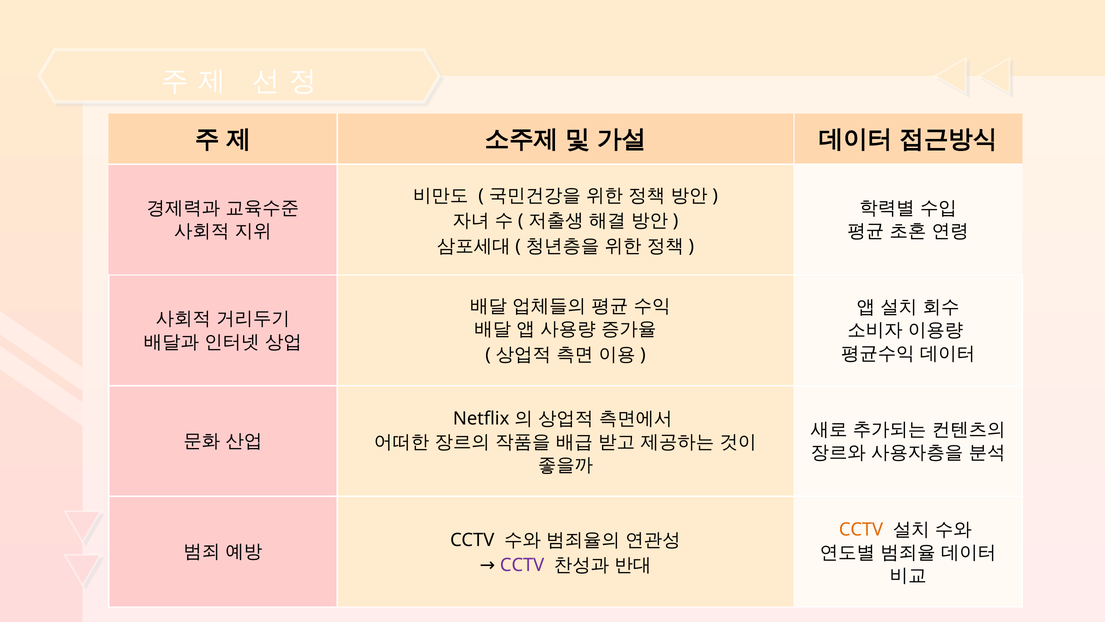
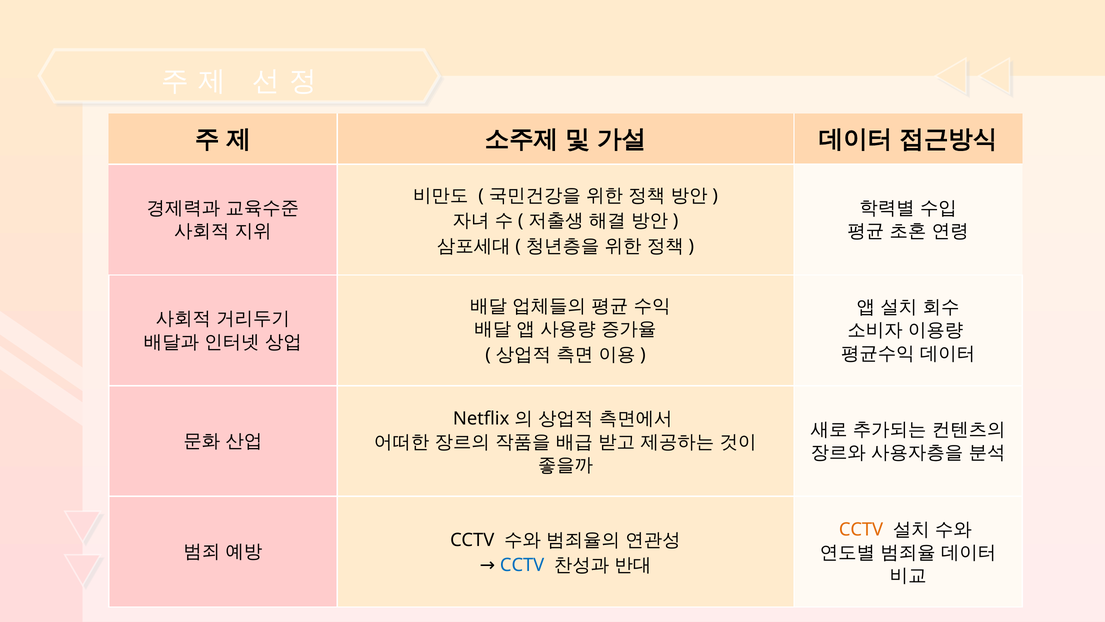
CCTV colour: purple -> blue (522, 565)
